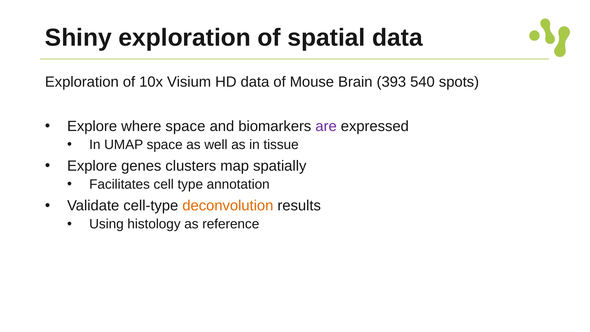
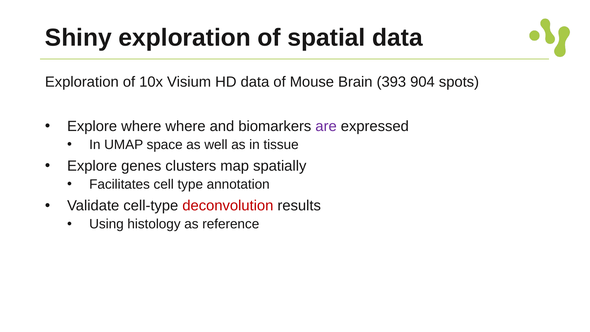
540: 540 -> 904 (422, 82)
where space: space -> where (185, 126)
deconvolution colour: orange -> red (228, 206)
